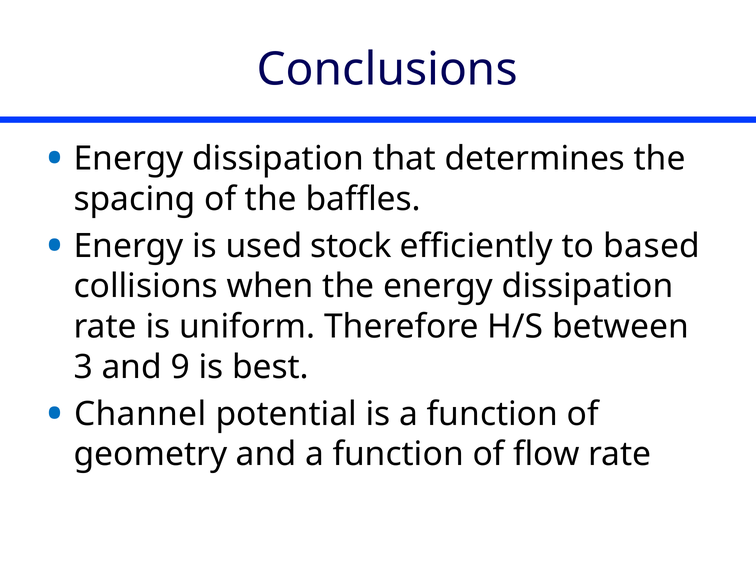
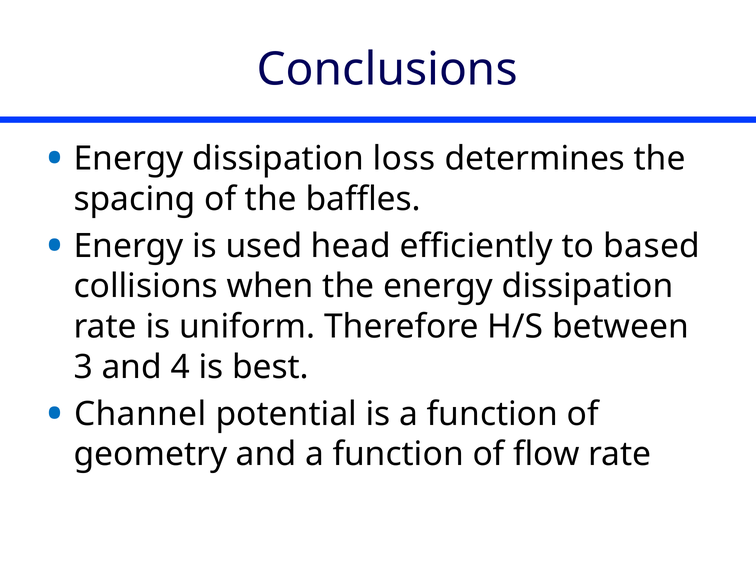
that: that -> loss (404, 159)
stock: stock -> head (351, 246)
9: 9 -> 4 (180, 367)
